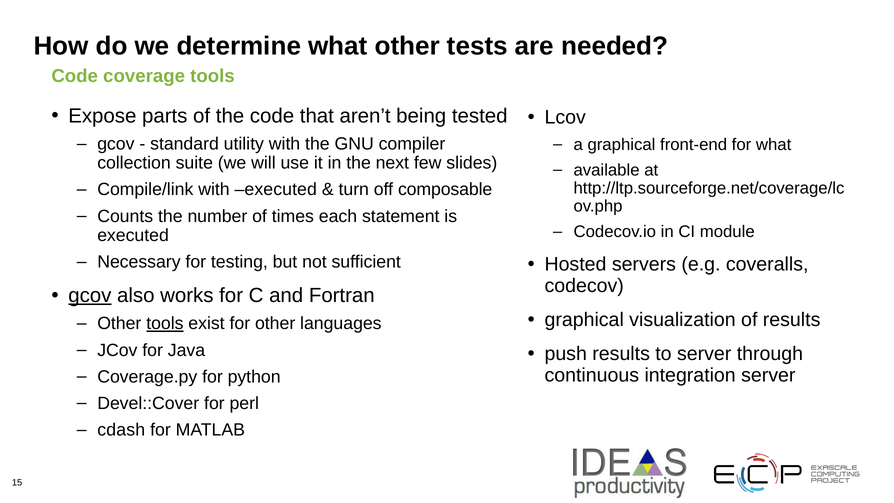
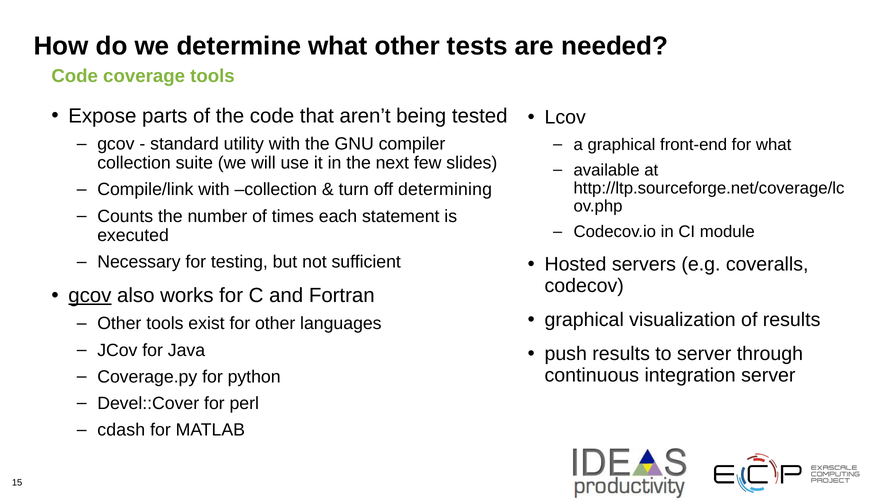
with executed: executed -> collection (276, 190)
composable: composable -> determining (445, 190)
tools underline: present -> none (165, 324)
